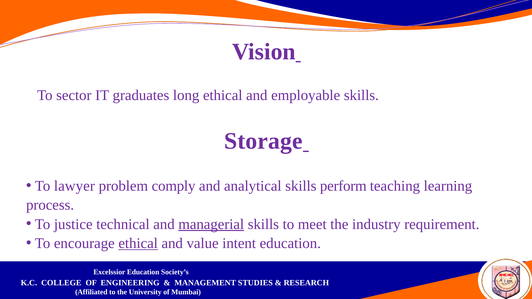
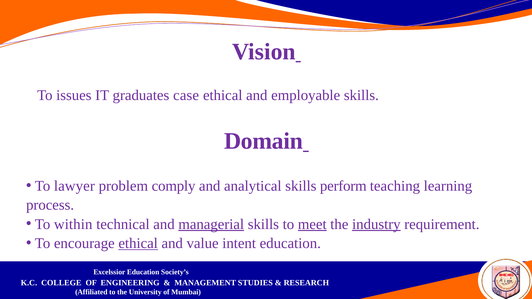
sector: sector -> issues (74, 95)
long: long -> case (186, 95)
Storage: Storage -> Domain (264, 141)
justice: justice -> within (73, 224)
meet underline: none -> present (312, 224)
industry underline: none -> present (376, 224)
